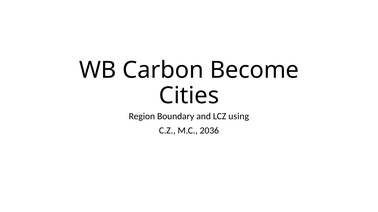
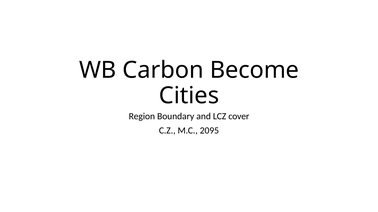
using: using -> cover (239, 117)
2036: 2036 -> 2095 (209, 131)
